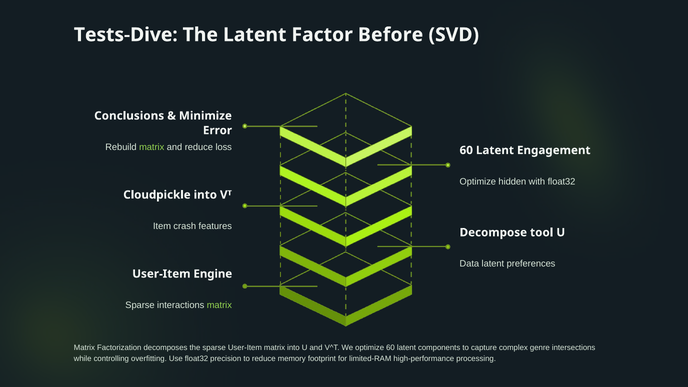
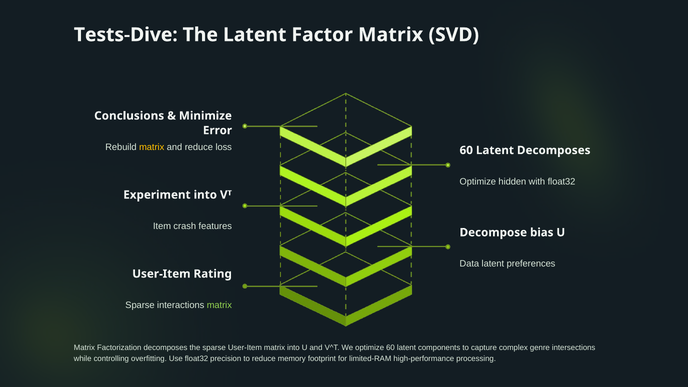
Factor Before: Before -> Matrix (391, 35)
matrix colour: light green -> yellow (152, 147)
Latent Engagement: Engagement -> Decomposes (554, 150)
Cloudpickle: Cloudpickle -> Experiment (157, 195)
tool: tool -> bias (542, 232)
Engine: Engine -> Rating (213, 274)
